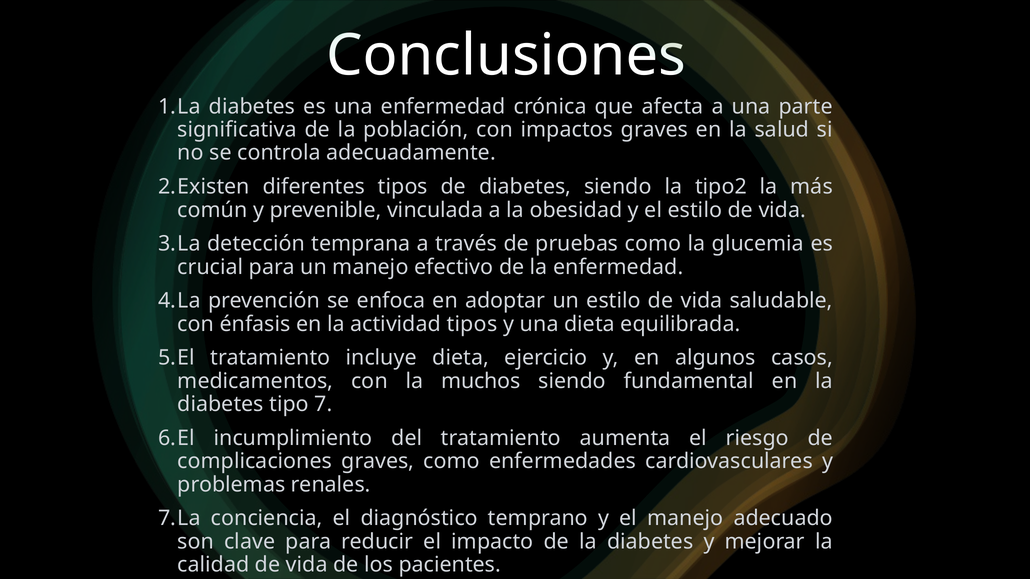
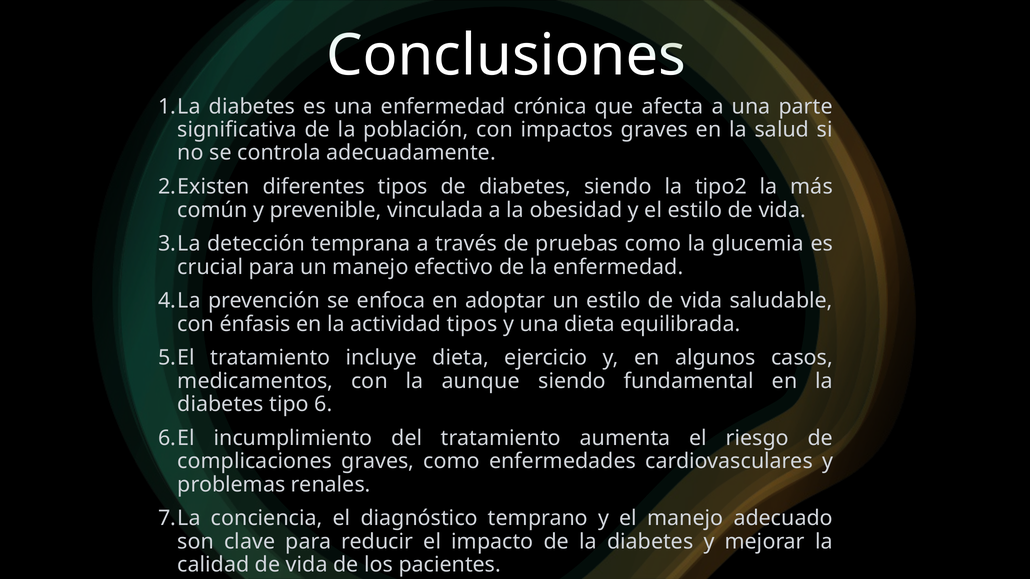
muchos: muchos -> aunque (481, 381)
7: 7 -> 6 (323, 404)
